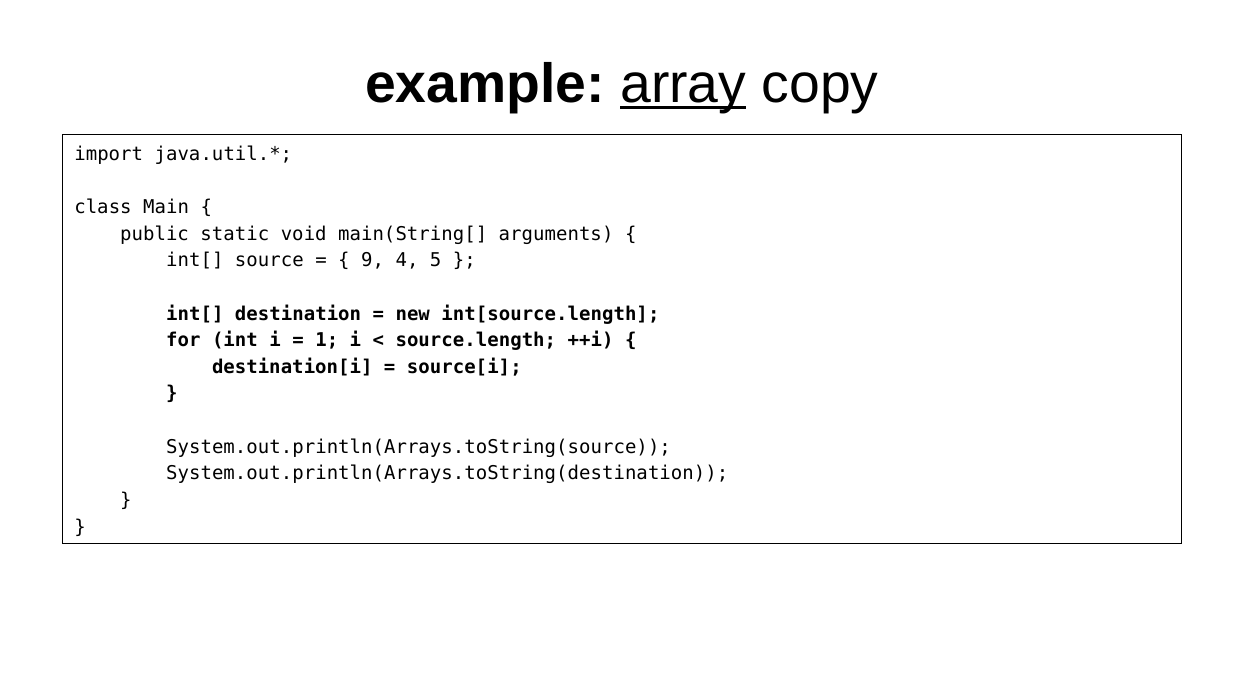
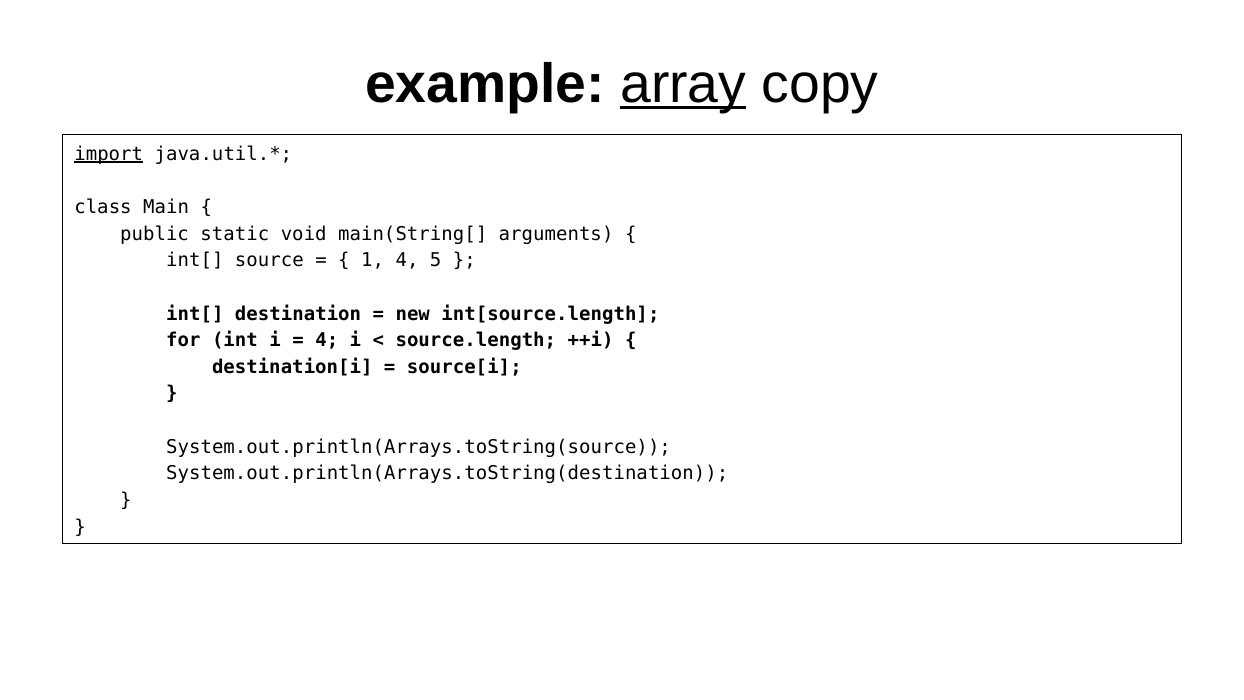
import underline: none -> present (109, 154)
9: 9 -> 1 (373, 260)
1: 1 -> 4 (327, 340)
